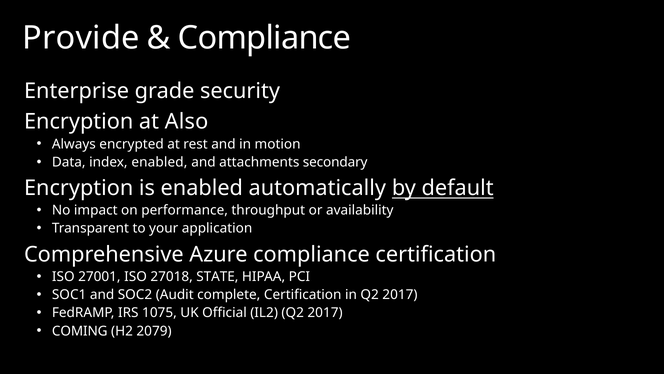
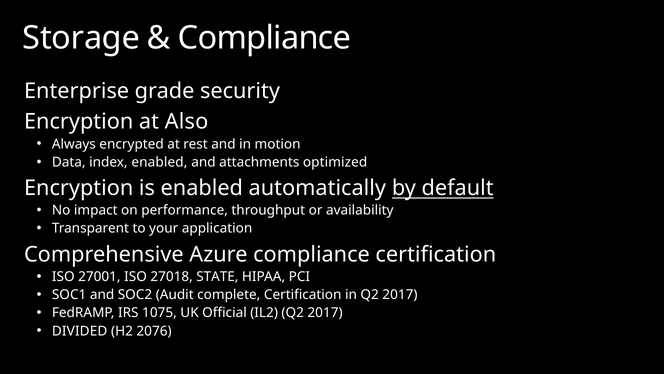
Provide: Provide -> Storage (81, 38)
secondary: secondary -> optimized (335, 162)
COMING: COMING -> DIVIDED (80, 331)
2079: 2079 -> 2076 (154, 331)
